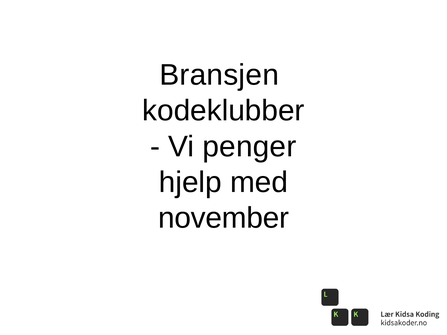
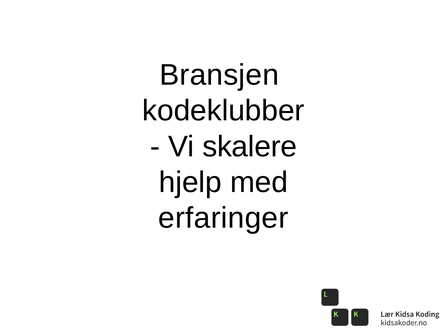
penger: penger -> skalere (250, 147)
november: november -> erfaringer (223, 218)
